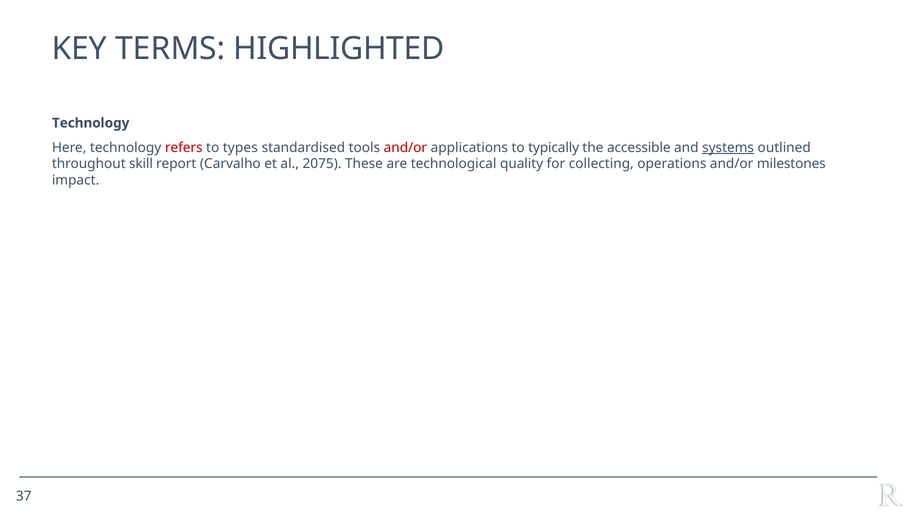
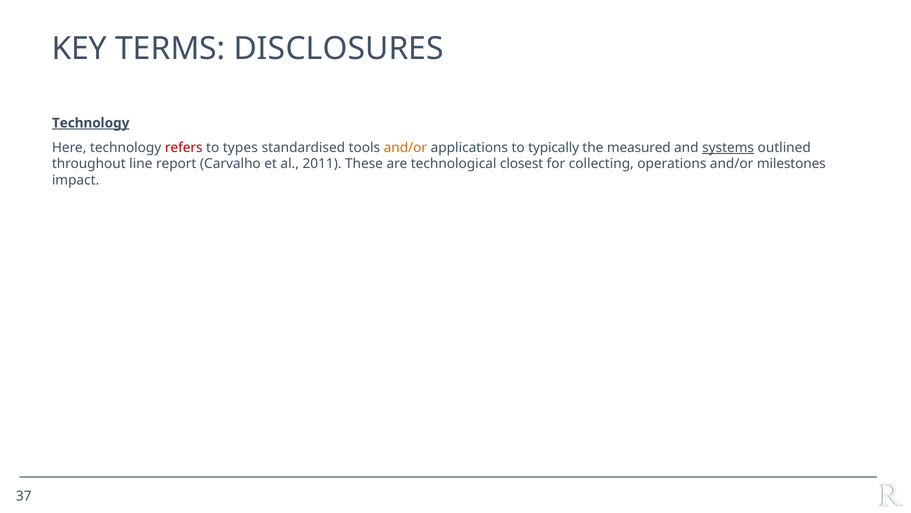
HIGHLIGHTED: HIGHLIGHTED -> DISCLOSURES (339, 49)
Technology underline: none -> present (91, 123)
and/or colour: red -> orange (405, 147)
accessible: accessible -> measured (639, 147)
skill: skill -> line (141, 164)
2075: 2075 -> 2011 (322, 164)
quality: quality -> closest (522, 164)
